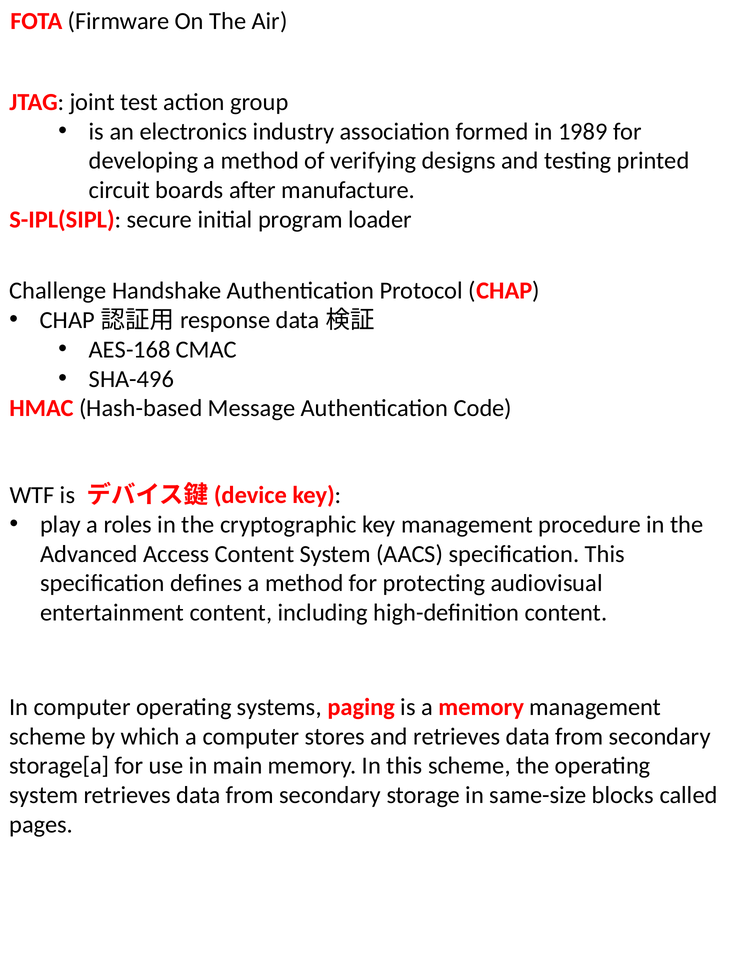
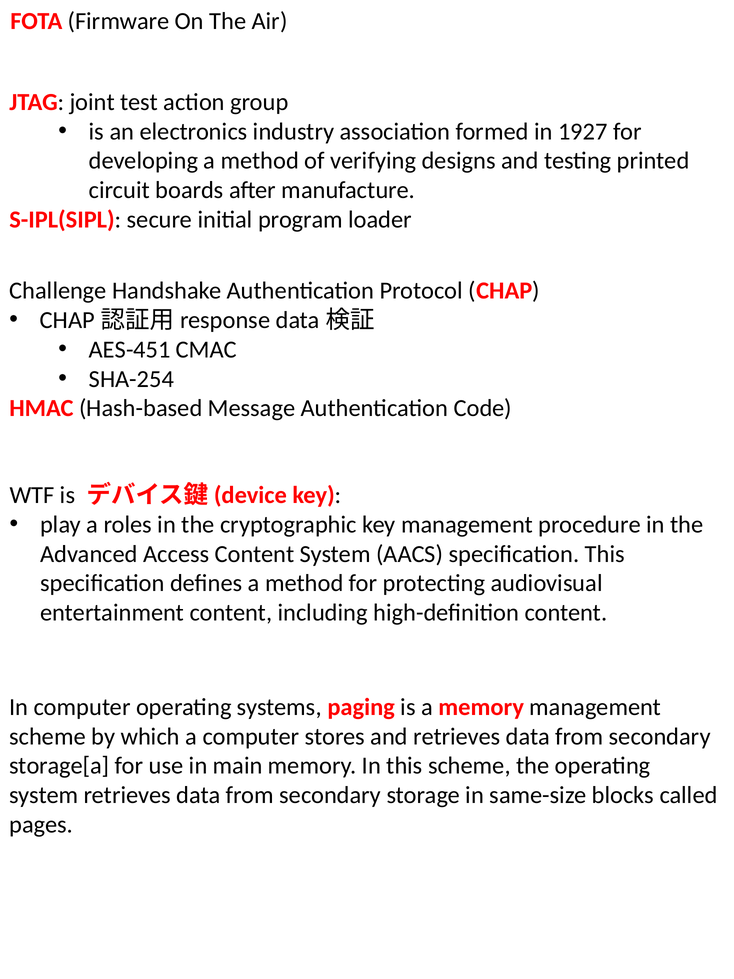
1989: 1989 -> 1927 (583, 131)
AES-168: AES-168 -> AES-451 (130, 349)
SHA-496: SHA-496 -> SHA-254 (131, 379)
